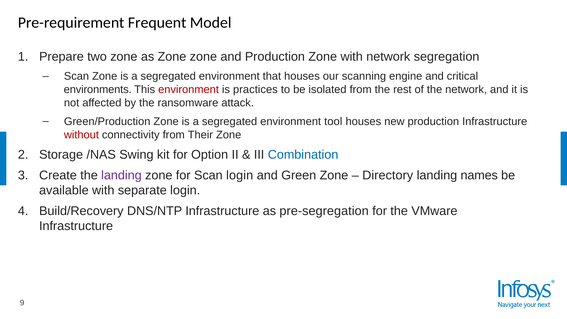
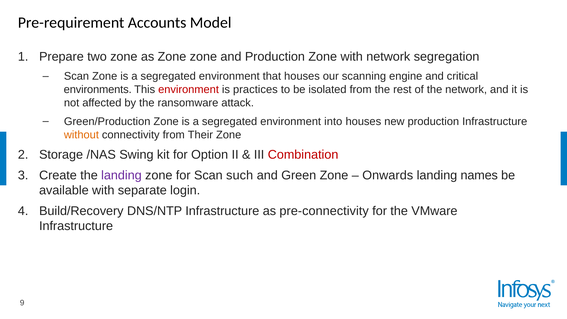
Frequent: Frequent -> Accounts (157, 23)
tool: tool -> into (333, 122)
without colour: red -> orange (81, 135)
Combination colour: blue -> red (303, 155)
Scan login: login -> such (240, 175)
Directory: Directory -> Onwards (388, 175)
pre-segregation: pre-segregation -> pre-connectivity (324, 211)
